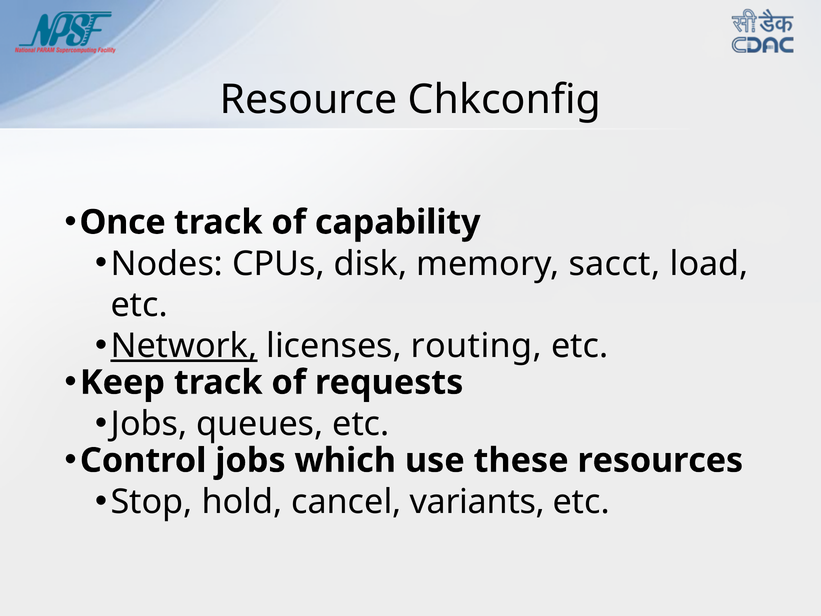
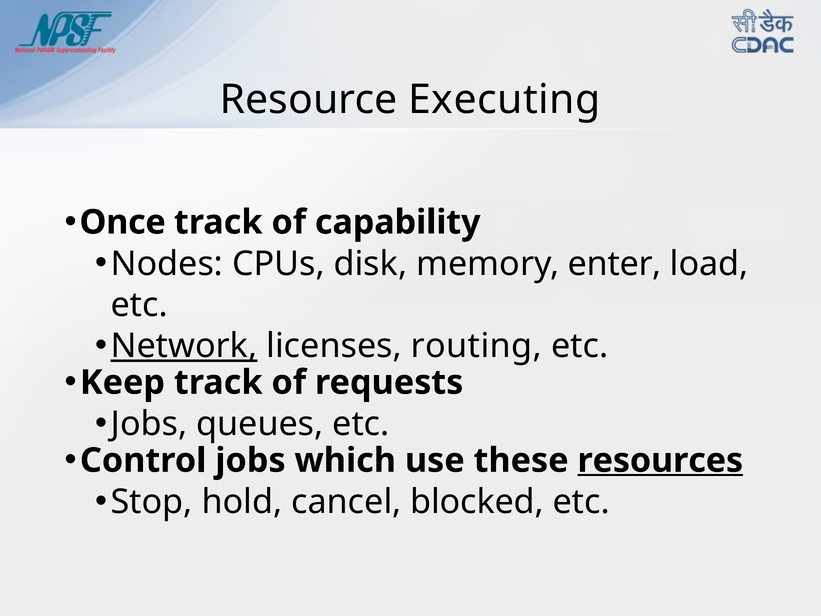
Chkconfig: Chkconfig -> Executing (504, 99)
sacct: sacct -> enter (615, 264)
resources underline: none -> present (660, 460)
variants: variants -> blocked (477, 502)
